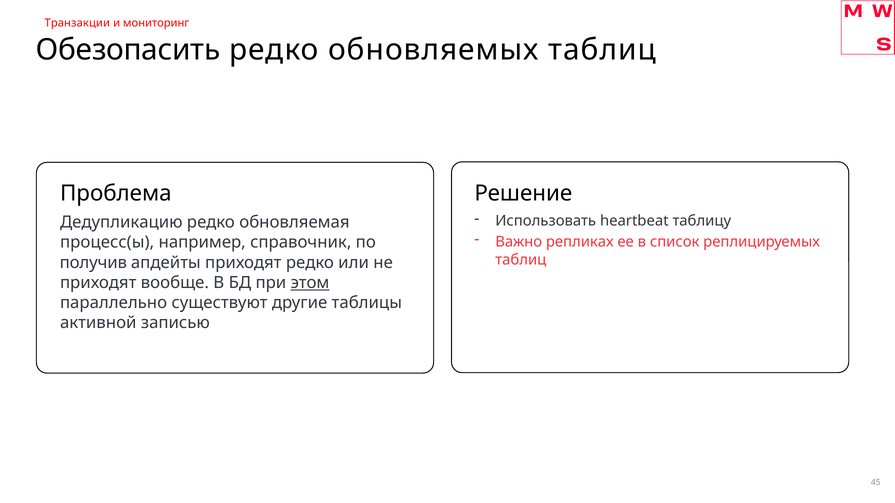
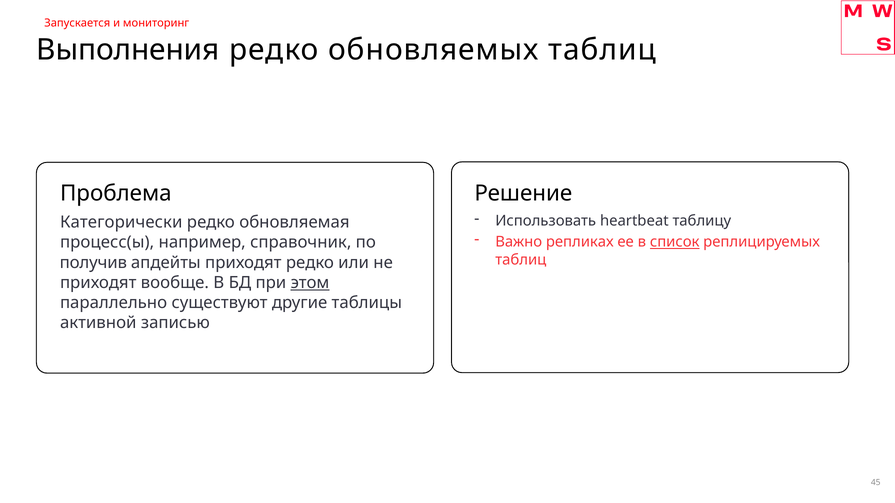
Транзакции: Транзакции -> Запускается (77, 23)
Обезопасить: Обезопасить -> Выполнения (128, 50)
Дедупликацию: Дедупликацию -> Категорически (121, 223)
список underline: none -> present (675, 242)
